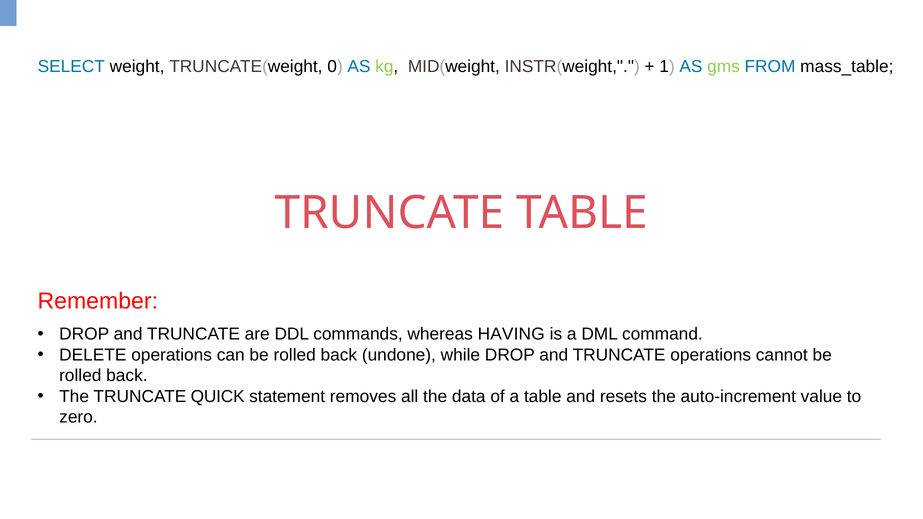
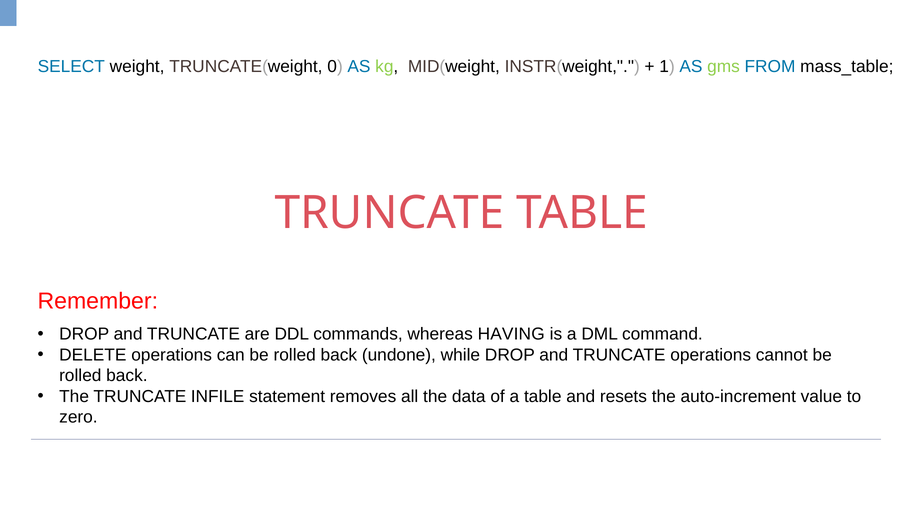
QUICK: QUICK -> INFILE (218, 397)
